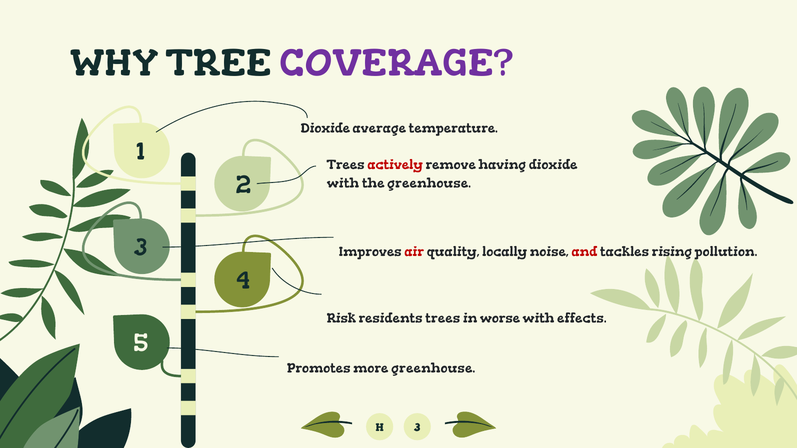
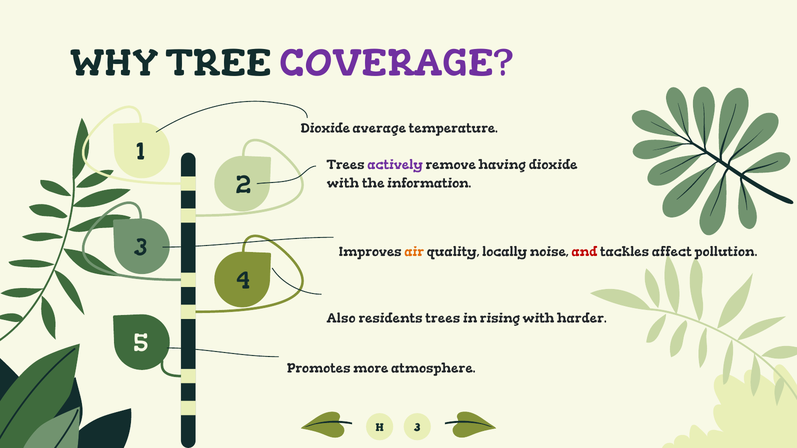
actively colour: red -> purple (395, 165)
the greenhouse: greenhouse -> information (429, 183)
air colour: red -> orange (414, 252)
rising: rising -> affect (672, 252)
Risk: Risk -> Also (341, 318)
worse: worse -> rising (500, 318)
effects: effects -> harder (582, 318)
more greenhouse: greenhouse -> atmosphere (433, 369)
